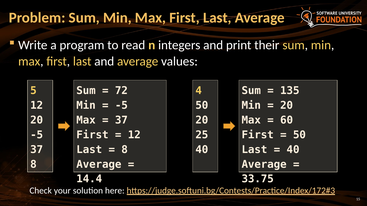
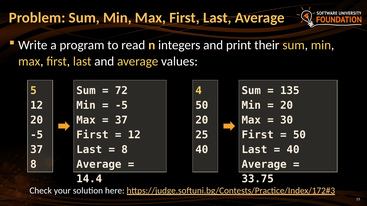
60: 60 -> 30 (287, 120)
